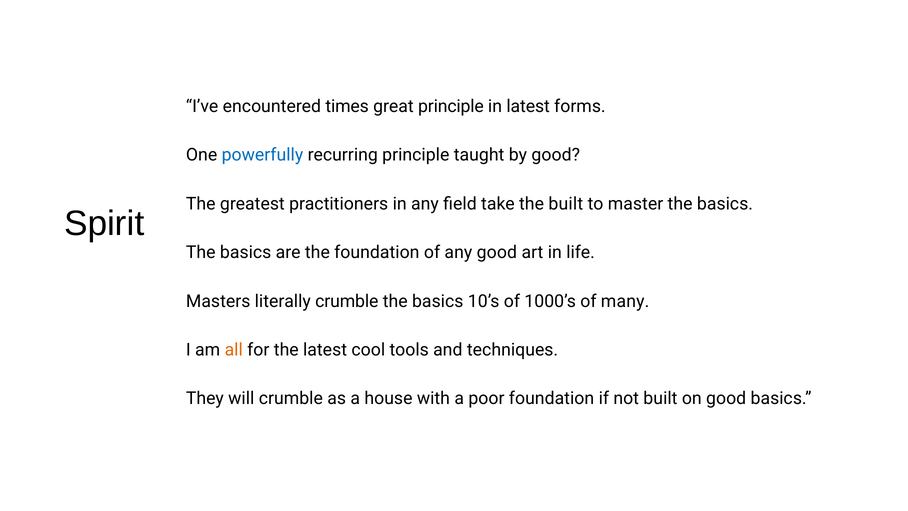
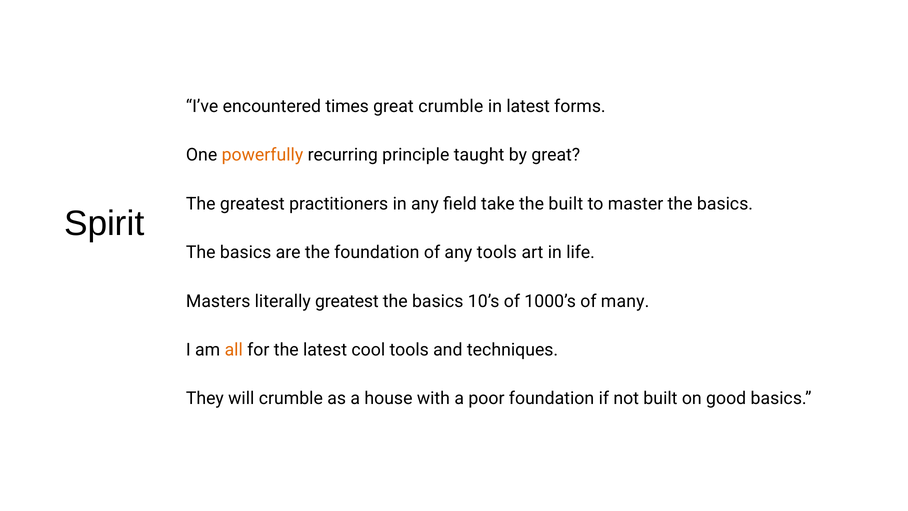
great principle: principle -> crumble (451, 106)
powerfully colour: blue -> orange (262, 155)
by good: good -> great (556, 155)
any good: good -> tools (497, 252)
literally crumble: crumble -> greatest (347, 301)
